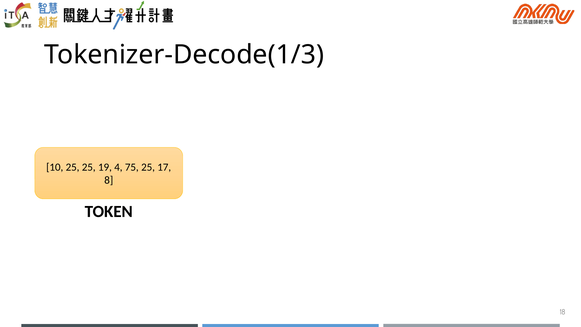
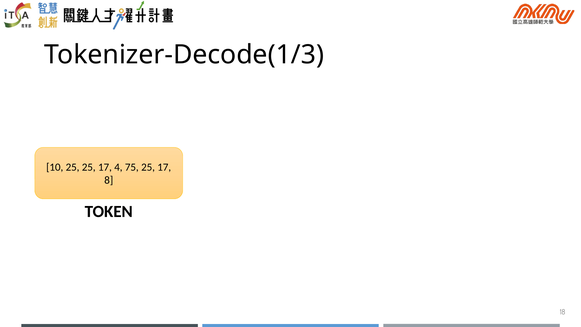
25 25 19: 19 -> 17 (105, 167)
